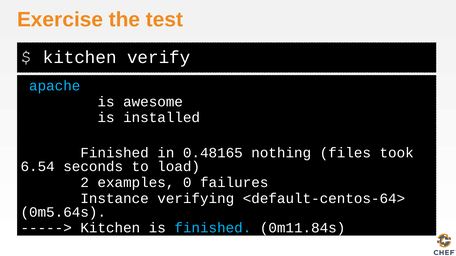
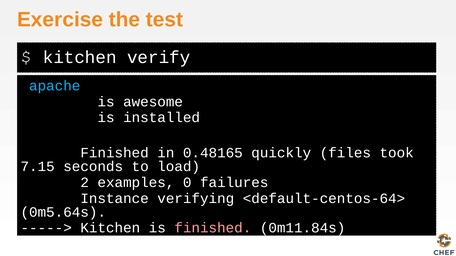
nothing: nothing -> quickly (281, 153)
6.54: 6.54 -> 7.15 (38, 167)
finished colour: light blue -> pink (213, 228)
